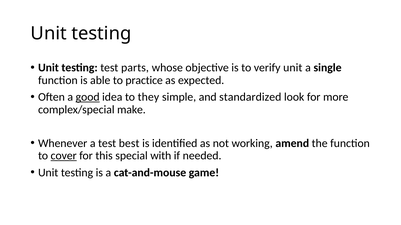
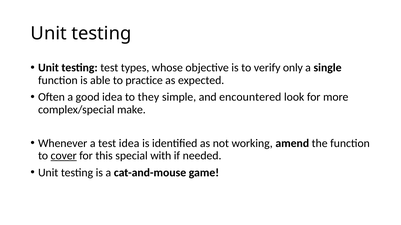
parts: parts -> types (135, 68)
verify unit: unit -> only (293, 68)
good underline: present -> none (88, 97)
standardized: standardized -> encountered (250, 97)
test best: best -> idea (129, 144)
